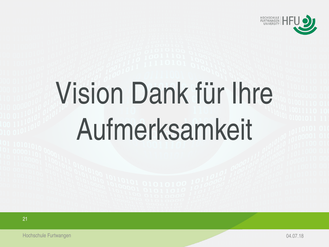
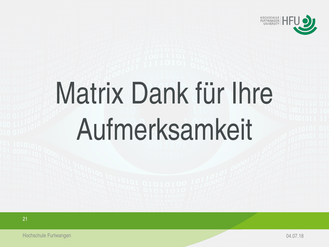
Vision: Vision -> Matrix (90, 94)
